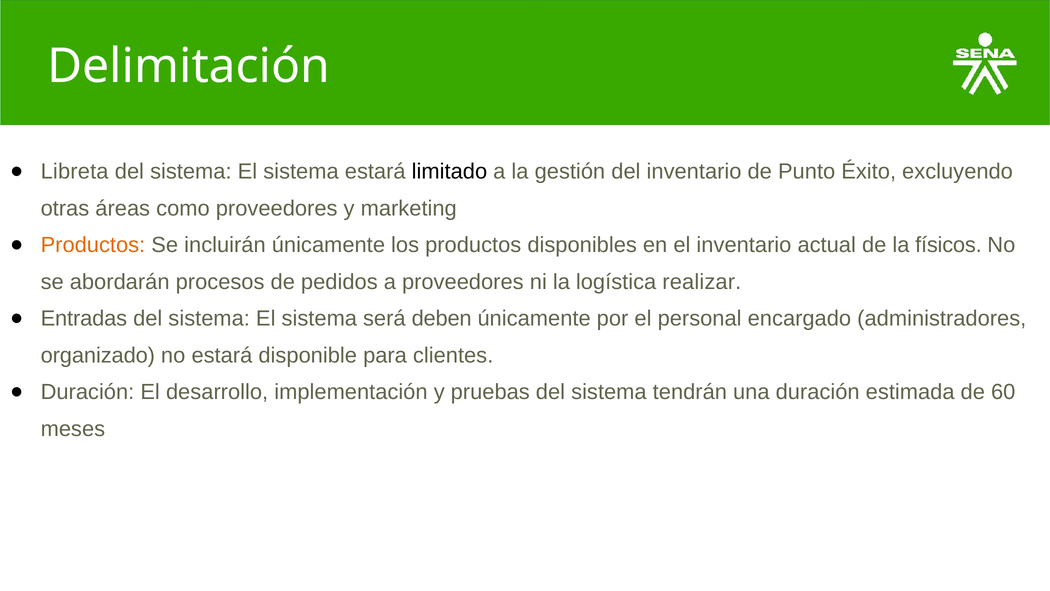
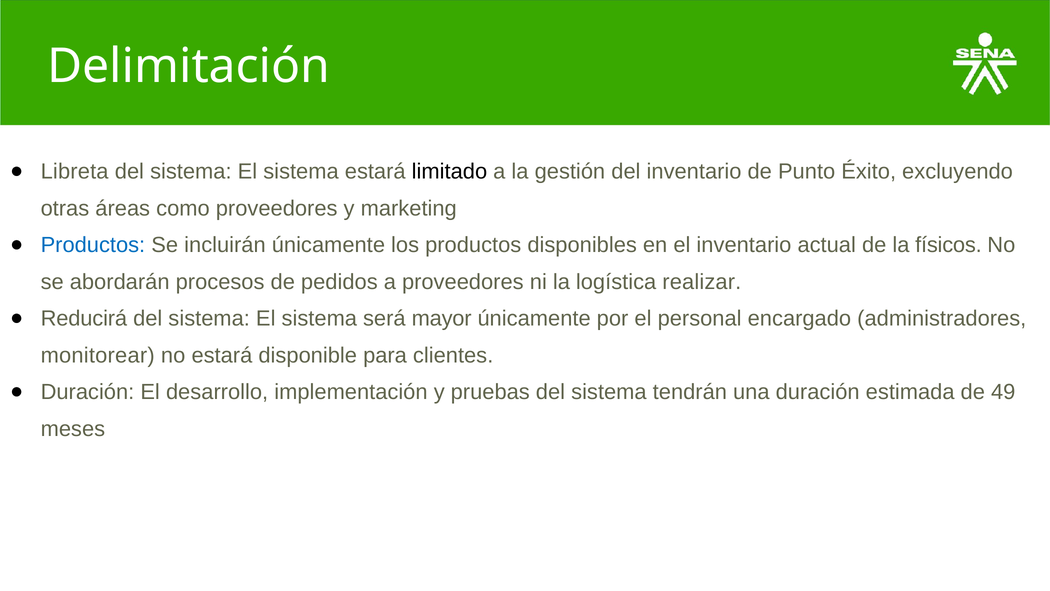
Productos colour: orange -> blue (93, 245)
Entradas: Entradas -> Reducirá (84, 318)
deben: deben -> mayor (442, 318)
organizado: organizado -> monitorear (98, 355)
60: 60 -> 49 (1003, 392)
